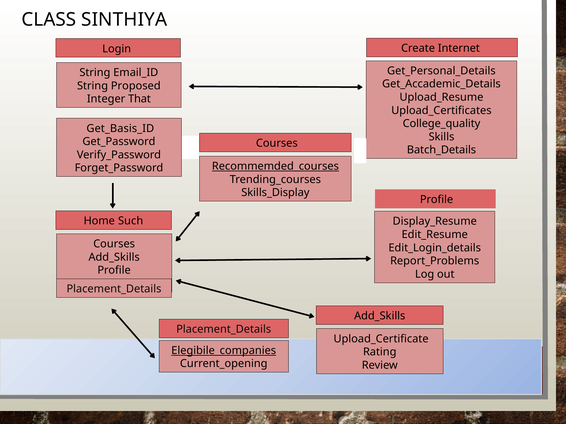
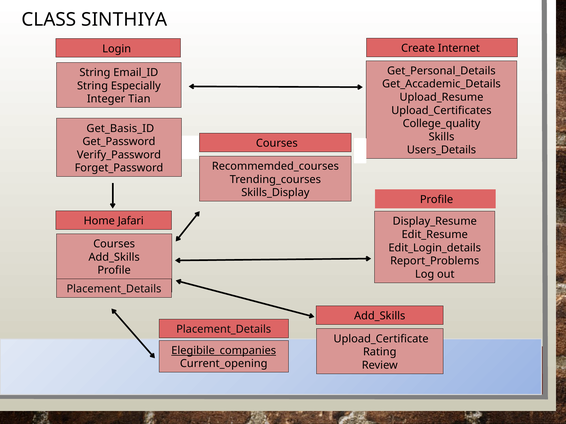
Proposed: Proposed -> Especially (136, 86)
That: That -> Tian (139, 99)
Batch_Details: Batch_Details -> Users_Details (441, 150)
Recommemded_courses underline: present -> none (275, 166)
Such: Such -> Jafari (131, 221)
